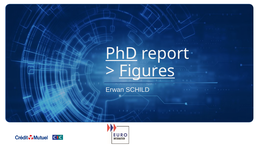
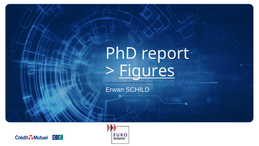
PhD underline: present -> none (121, 53)
